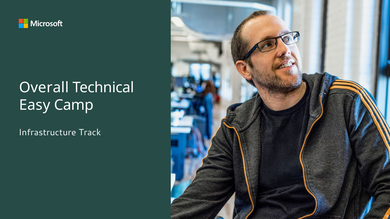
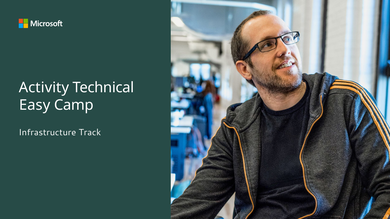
Overall: Overall -> Activity (44, 88)
